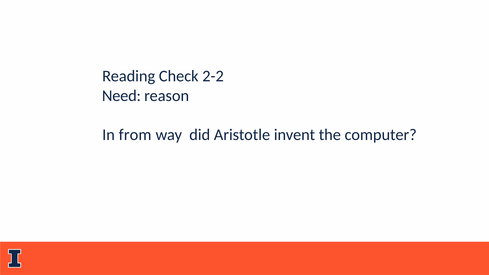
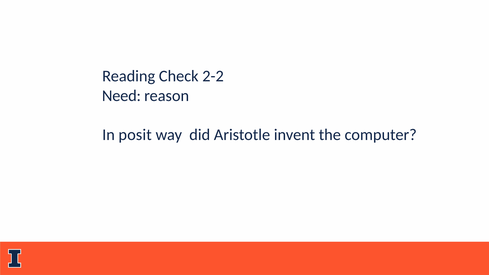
from: from -> posit (135, 135)
